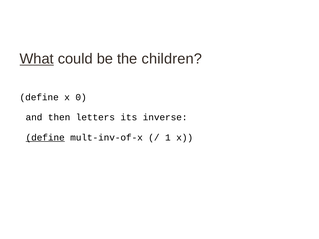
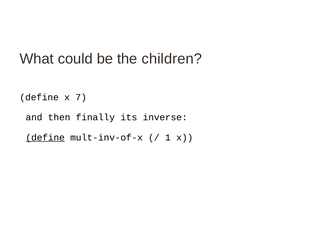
What underline: present -> none (37, 59)
0: 0 -> 7 (81, 97)
letters: letters -> finally (95, 118)
